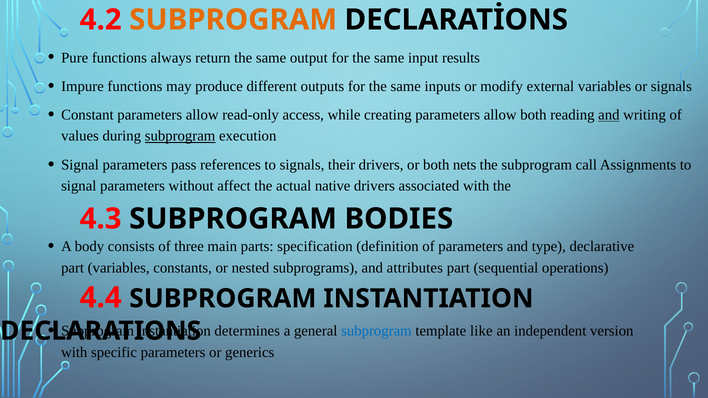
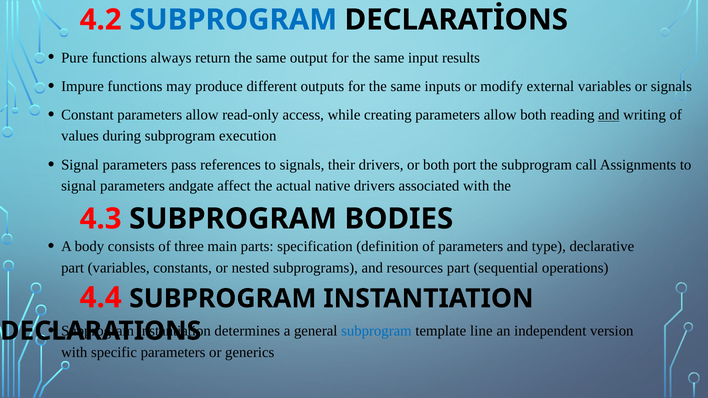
SUBPROGRAM colour: orange -> blue (233, 20)
subprogram underline: present -> none (180, 136)
nets: nets -> port (465, 165)
without: without -> andgate (191, 186)
attributes: attributes -> resources (415, 268)
like: like -> line (481, 331)
